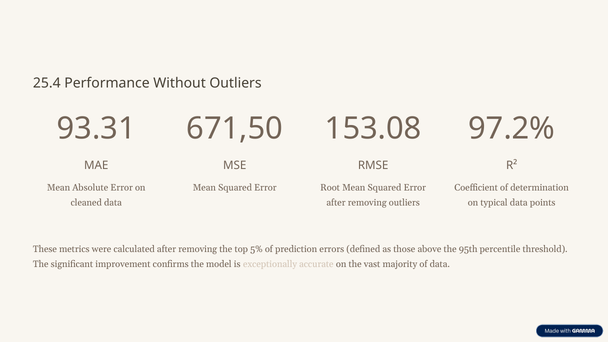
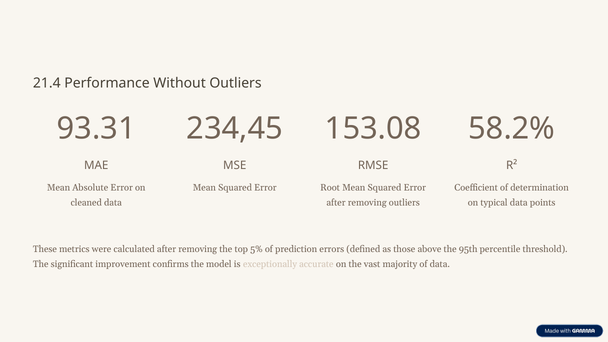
25.4: 25.4 -> 21.4 (47, 83)
671,50: 671,50 -> 234,45 (235, 129)
97.2%: 97.2% -> 58.2% (512, 129)
